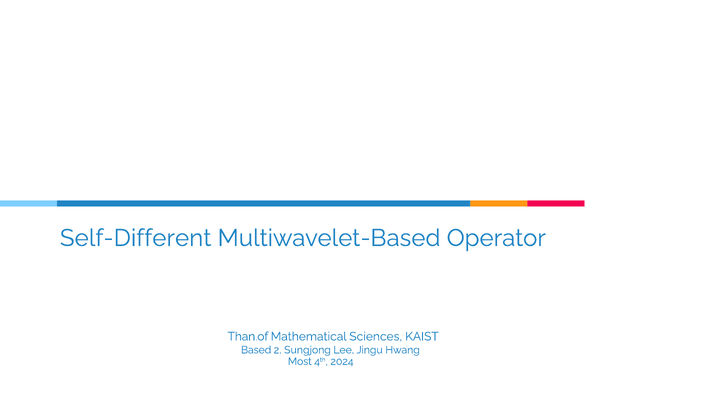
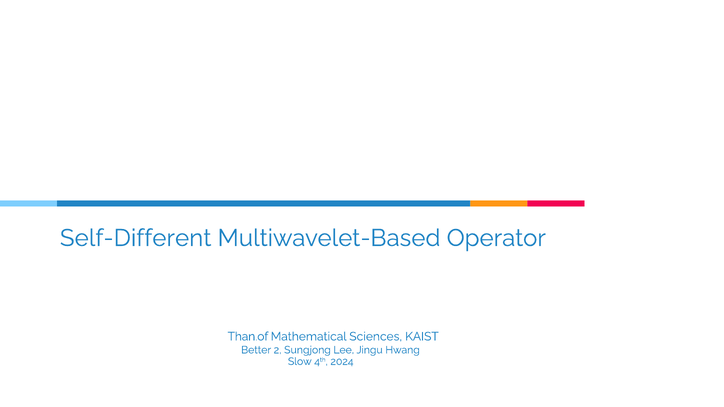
Based: Based -> Better (256, 350)
Most: Most -> Slow (300, 362)
